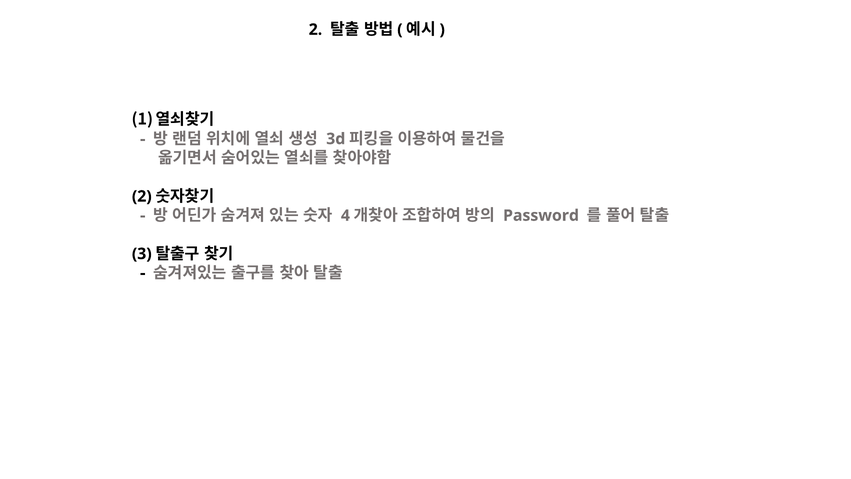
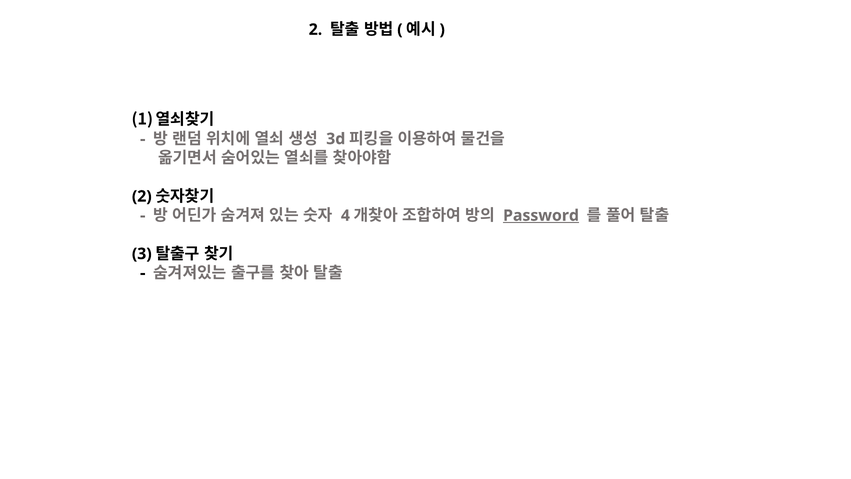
Password underline: none -> present (541, 215)
